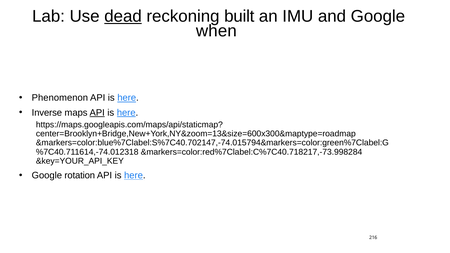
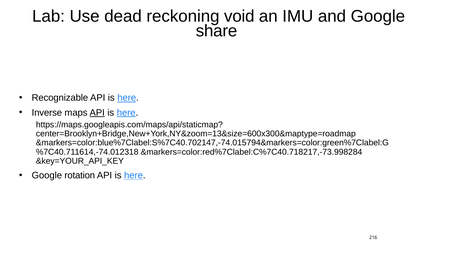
dead underline: present -> none (123, 16)
built: built -> void (239, 16)
when: when -> share (217, 31)
Phenomenon: Phenomenon -> Recognizable (60, 98)
